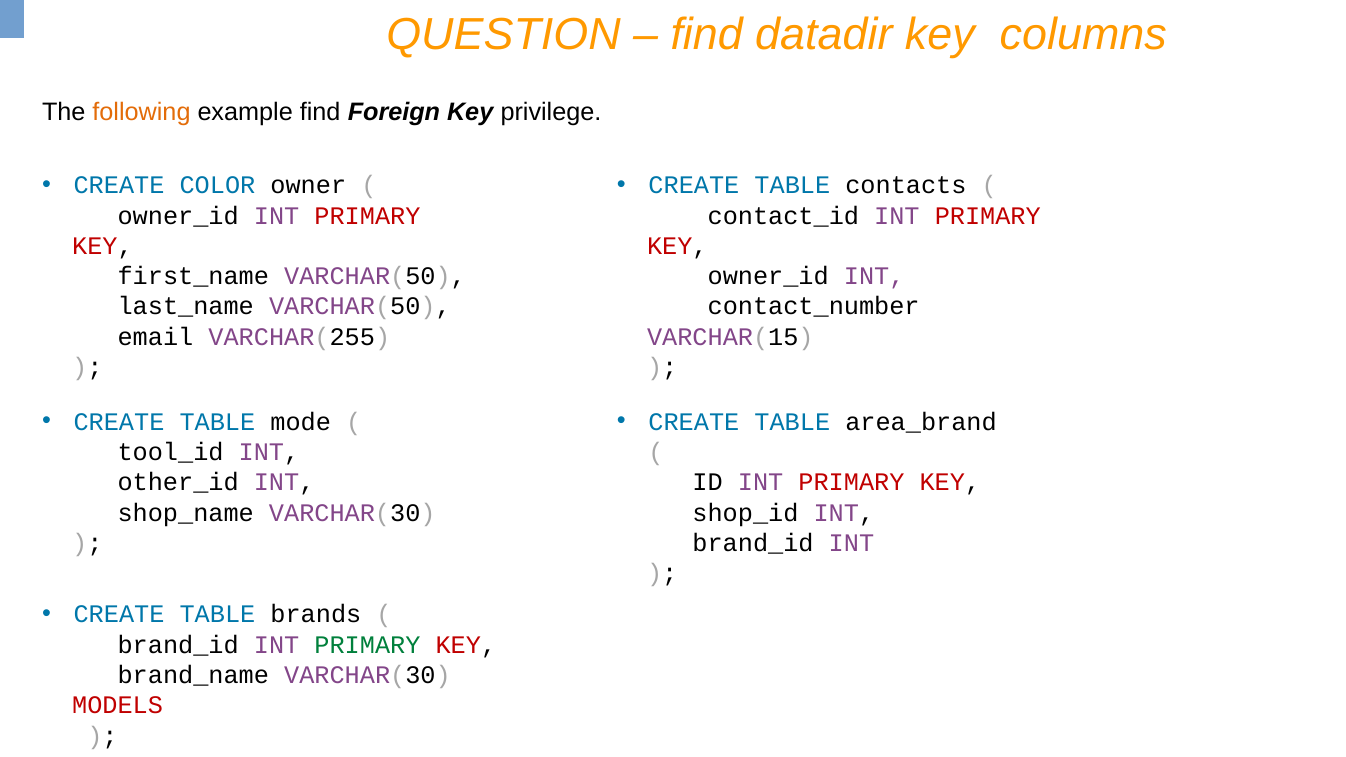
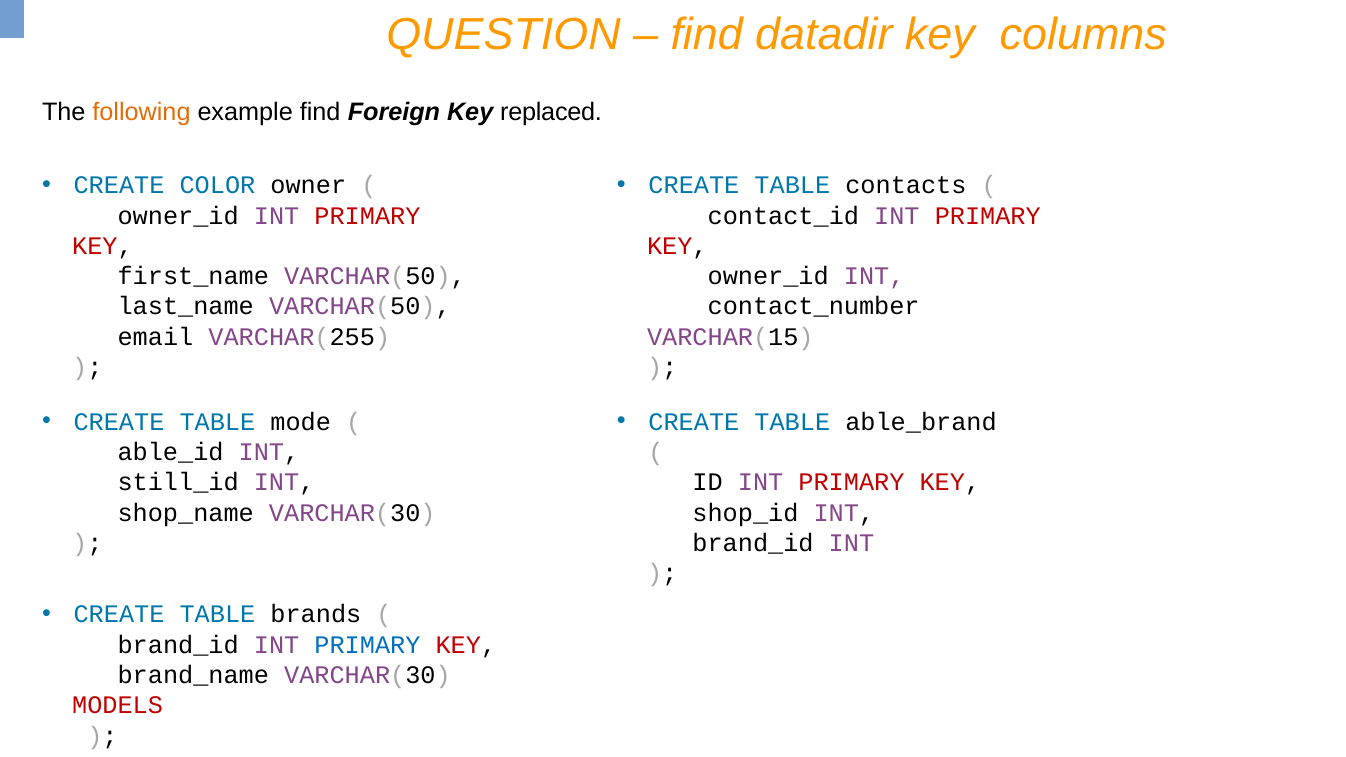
privilege: privilege -> replaced (551, 112)
area_brand: area_brand -> able_brand (921, 422)
tool_id: tool_id -> able_id (171, 452)
other_id: other_id -> still_id (178, 483)
PRIMARY colour: green -> blue (367, 645)
